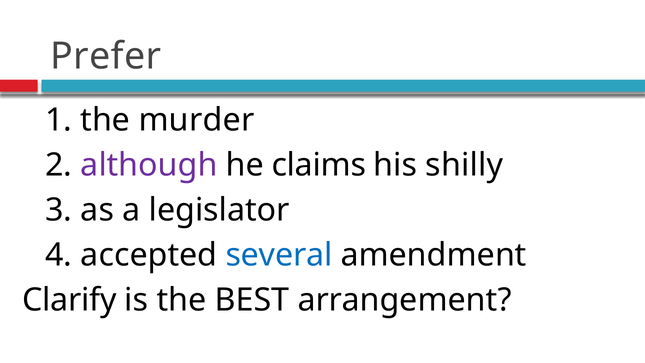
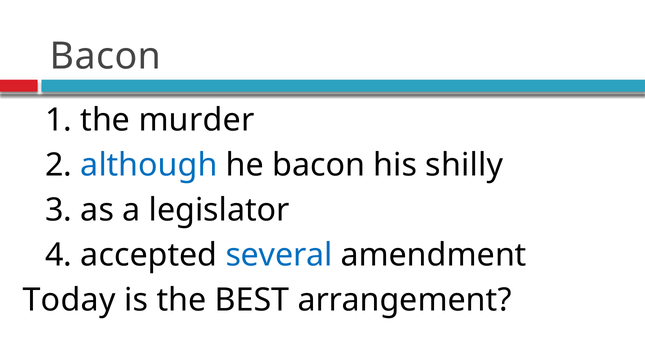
Prefer: Prefer -> Bacon (106, 56)
although colour: purple -> blue (149, 165)
he claims: claims -> bacon (319, 165)
Clarify: Clarify -> Today (69, 300)
